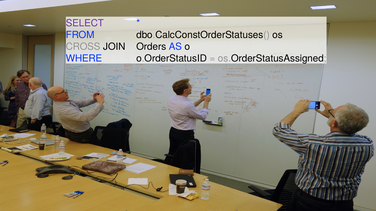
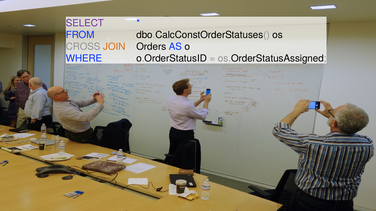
JOIN colour: black -> orange (114, 47)
